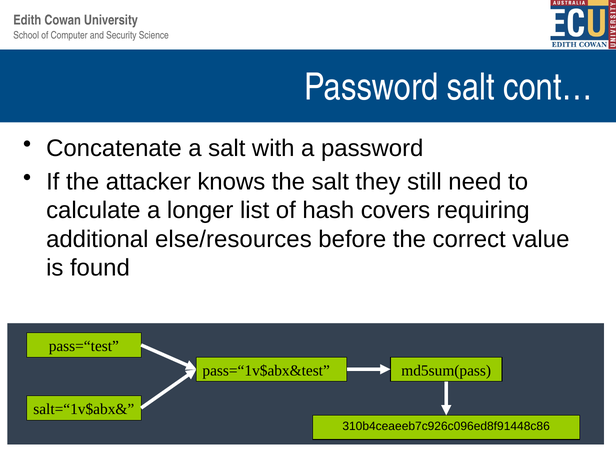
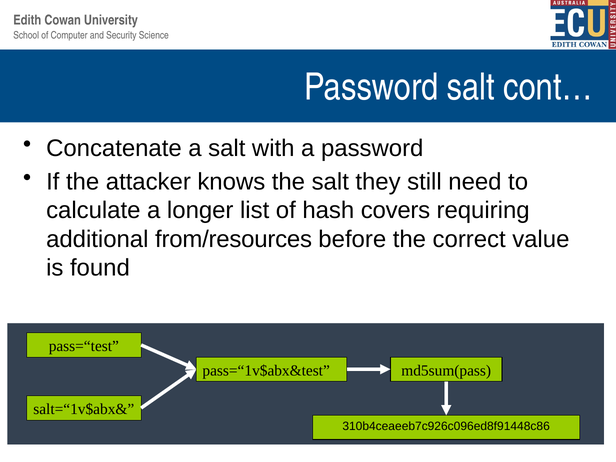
else/resources: else/resources -> from/resources (234, 239)
